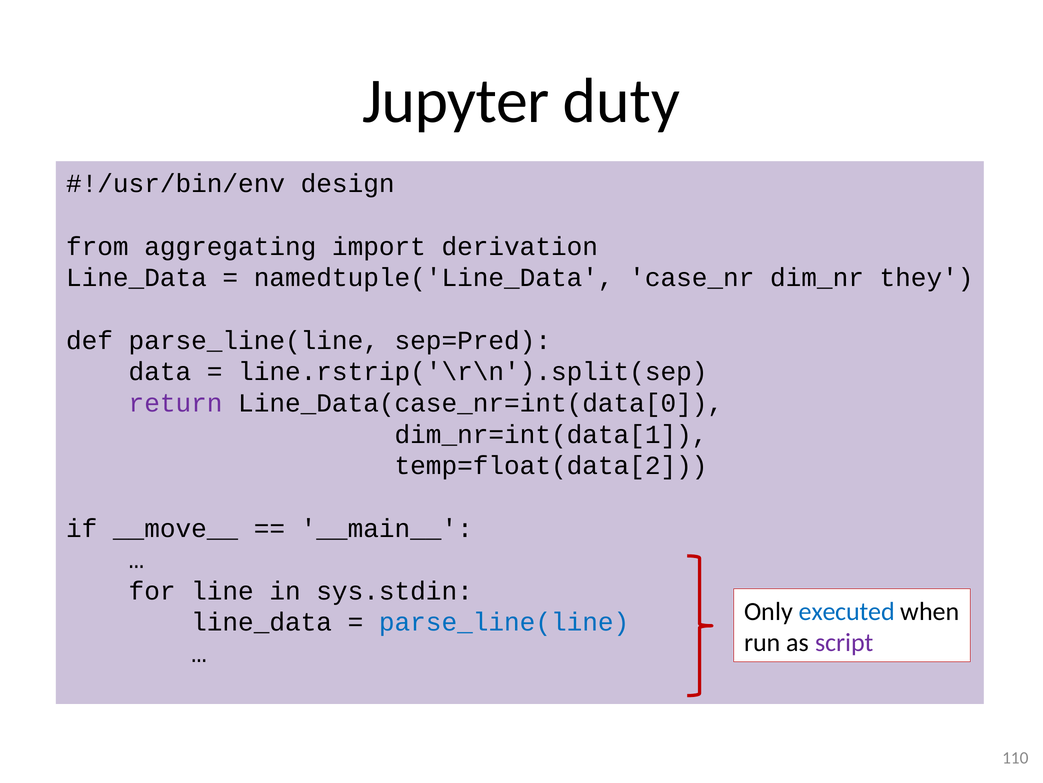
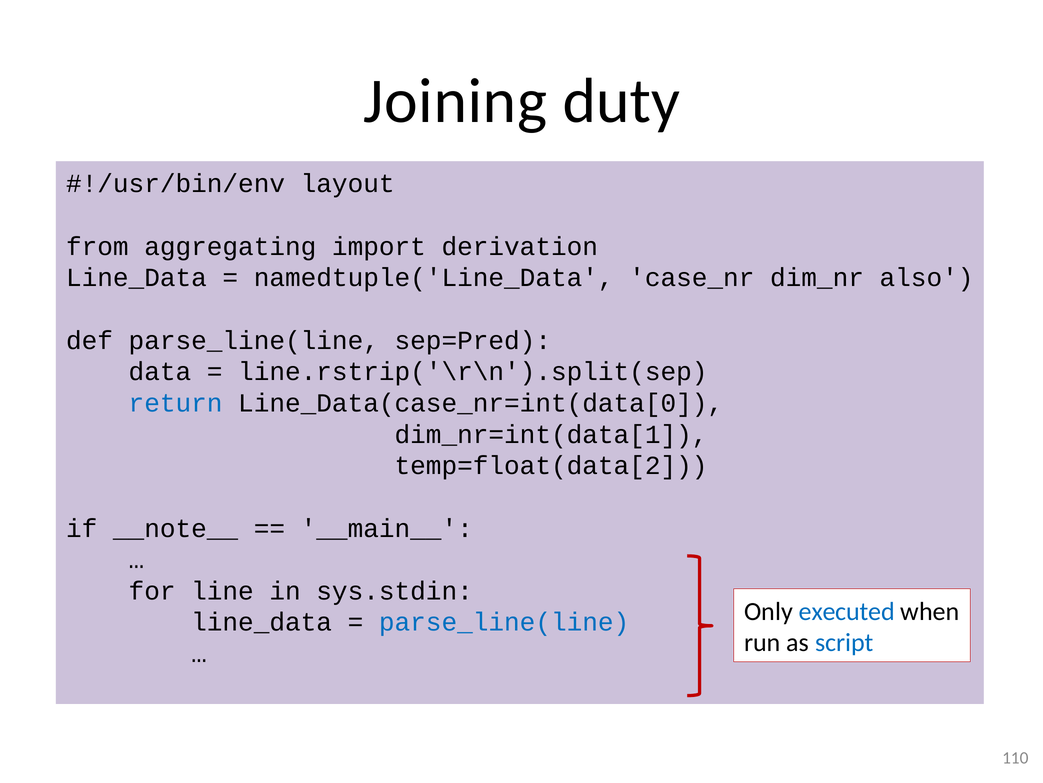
Jupyter: Jupyter -> Joining (455, 101)
design: design -> layout (348, 184)
they: they -> also (927, 278)
return colour: purple -> blue (176, 403)
__move__: __move__ -> __note__ (176, 528)
script colour: purple -> blue (844, 642)
